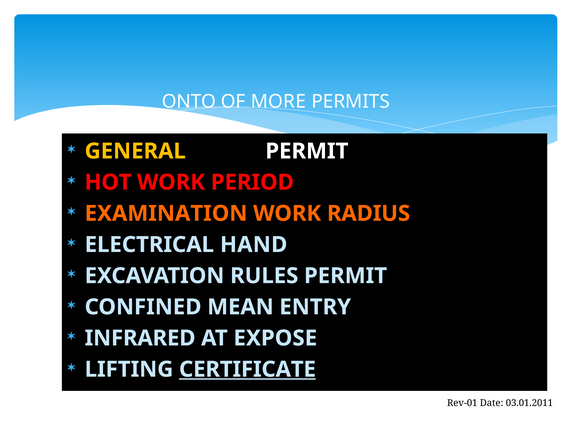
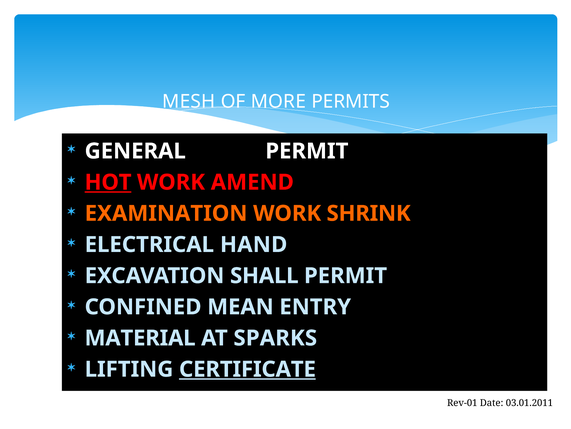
ONTO: ONTO -> MESH (189, 101)
GENERAL colour: yellow -> white (135, 151)
HOT underline: none -> present (108, 182)
PERIOD: PERIOD -> AMEND (252, 182)
RADIUS: RADIUS -> SHRINK (369, 213)
RULES: RULES -> SHALL (264, 275)
INFRARED: INFRARED -> MATERIAL (140, 338)
EXPOSE: EXPOSE -> SPARKS (275, 338)
